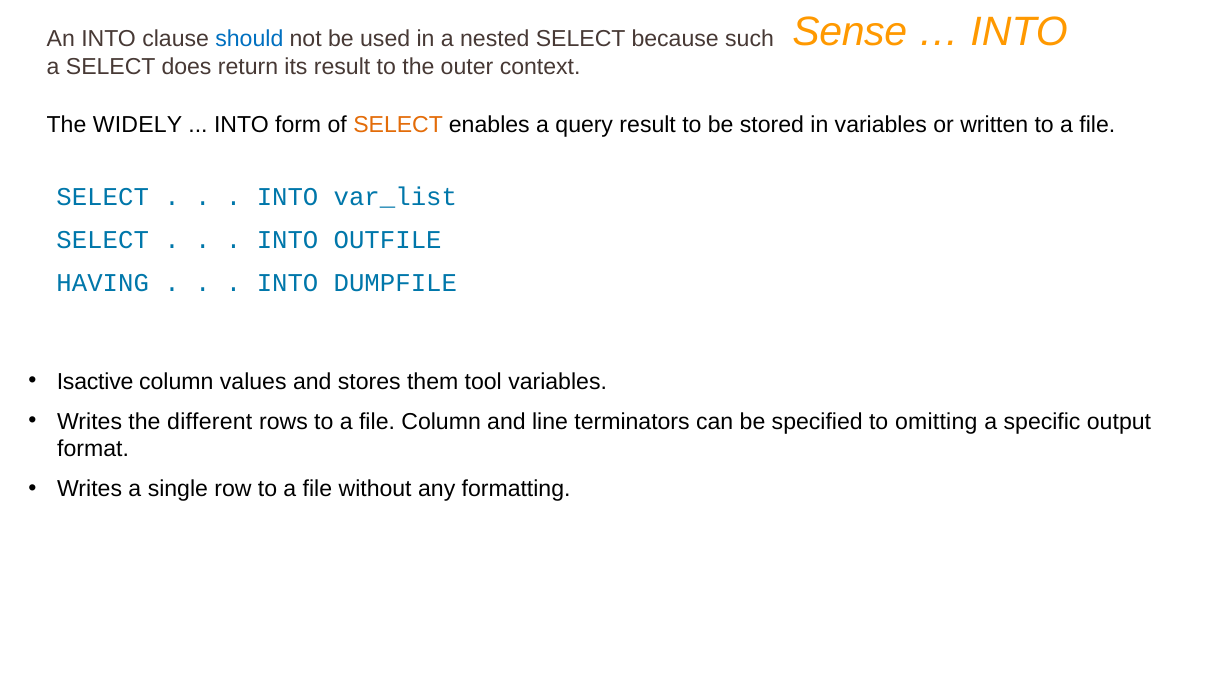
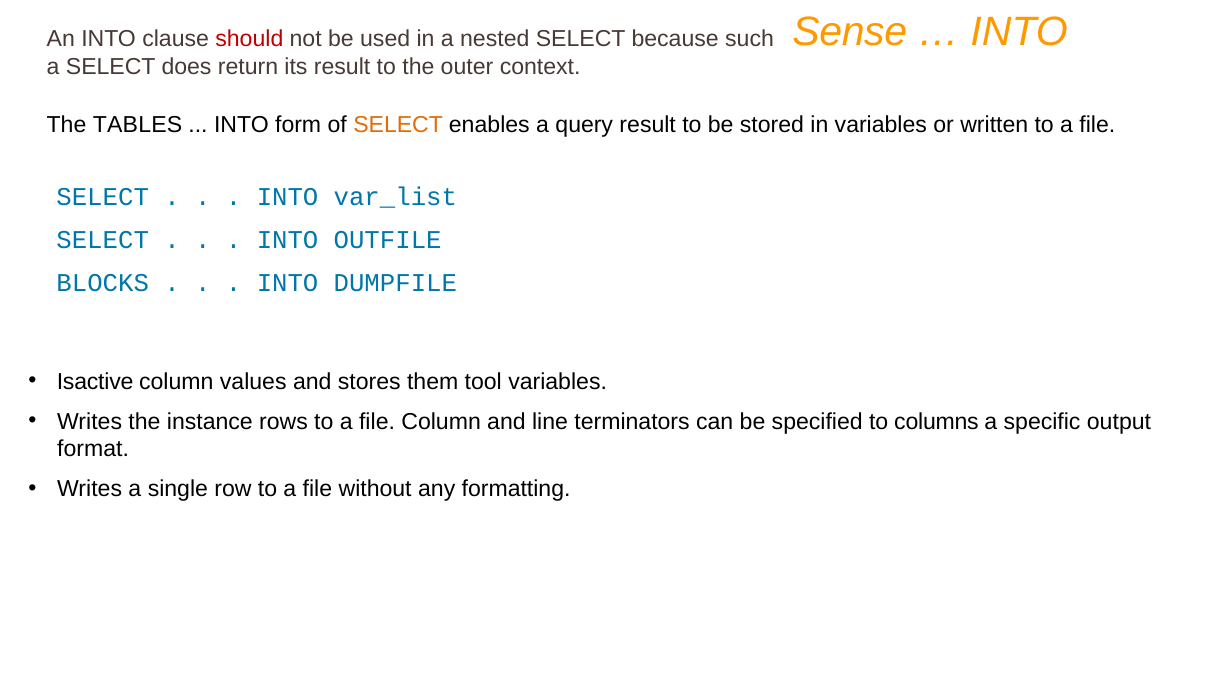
should colour: blue -> red (249, 39)
WIDELY: WIDELY -> TABLES (138, 125)
HAVING: HAVING -> BLOCKS (103, 283)
different: different -> instance (210, 422)
omitting: omitting -> columns (936, 422)
